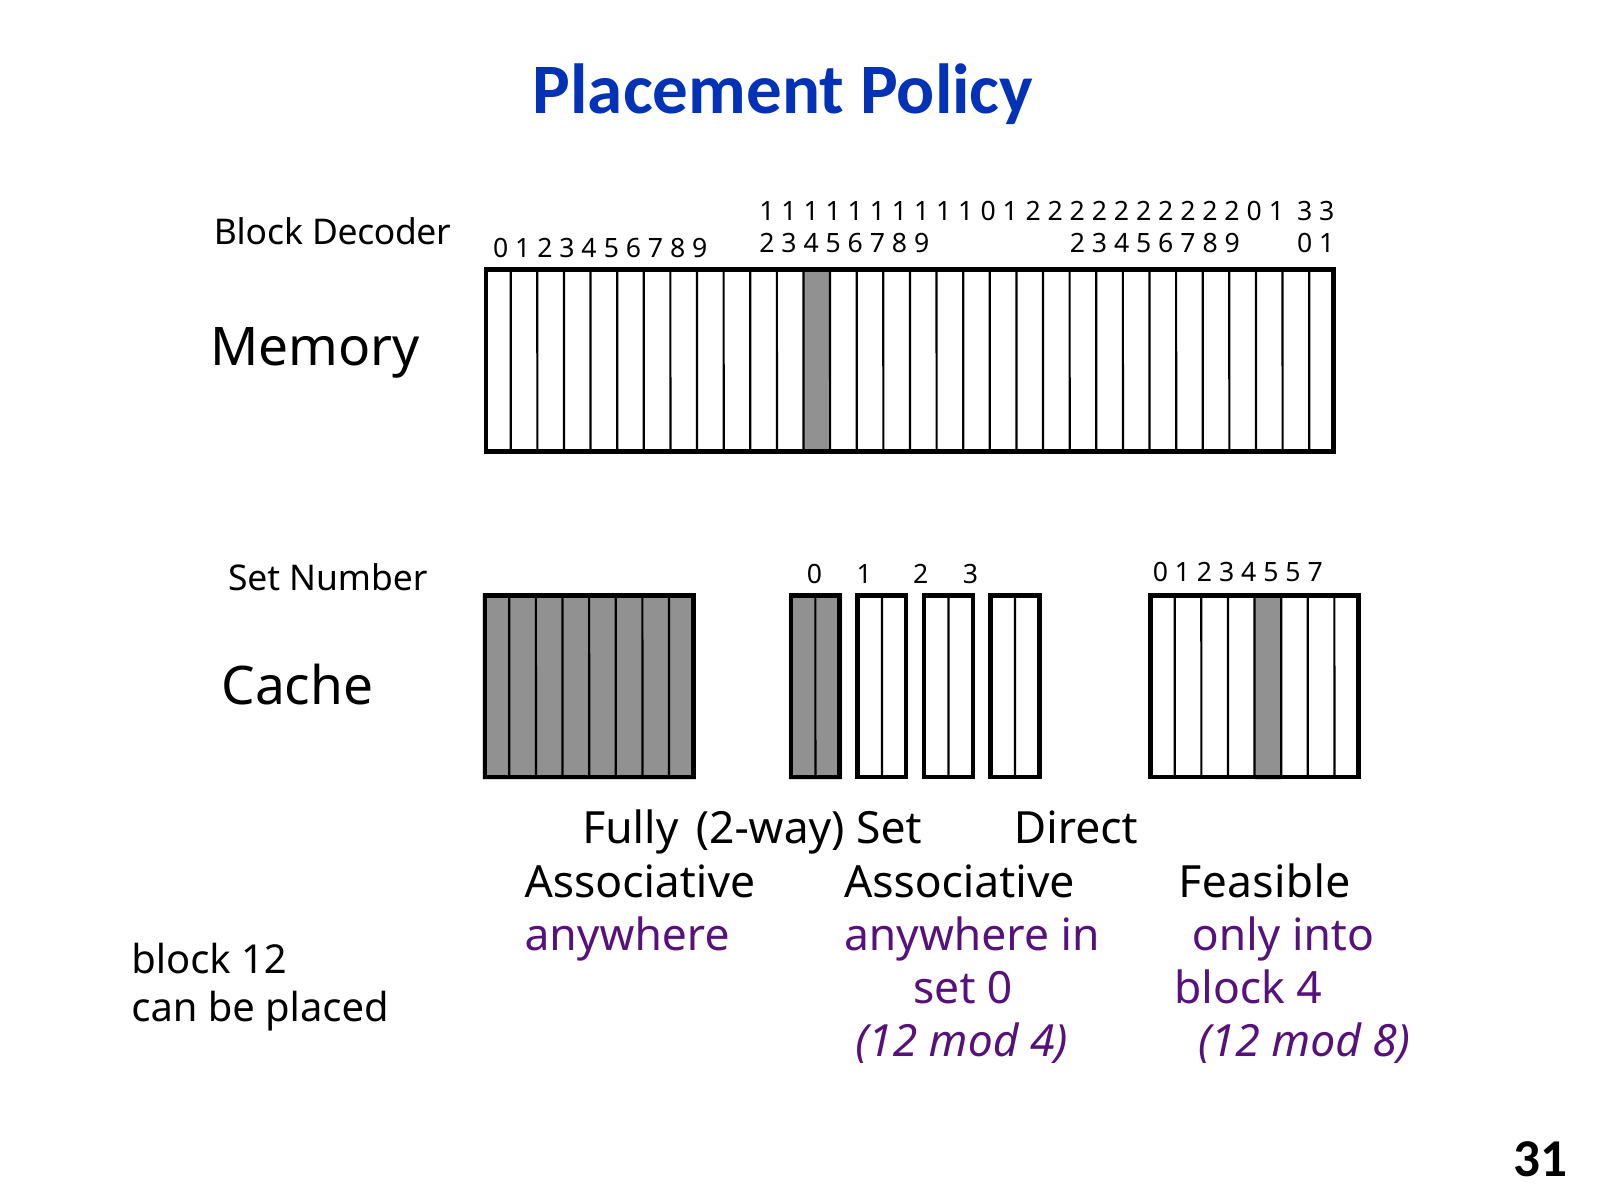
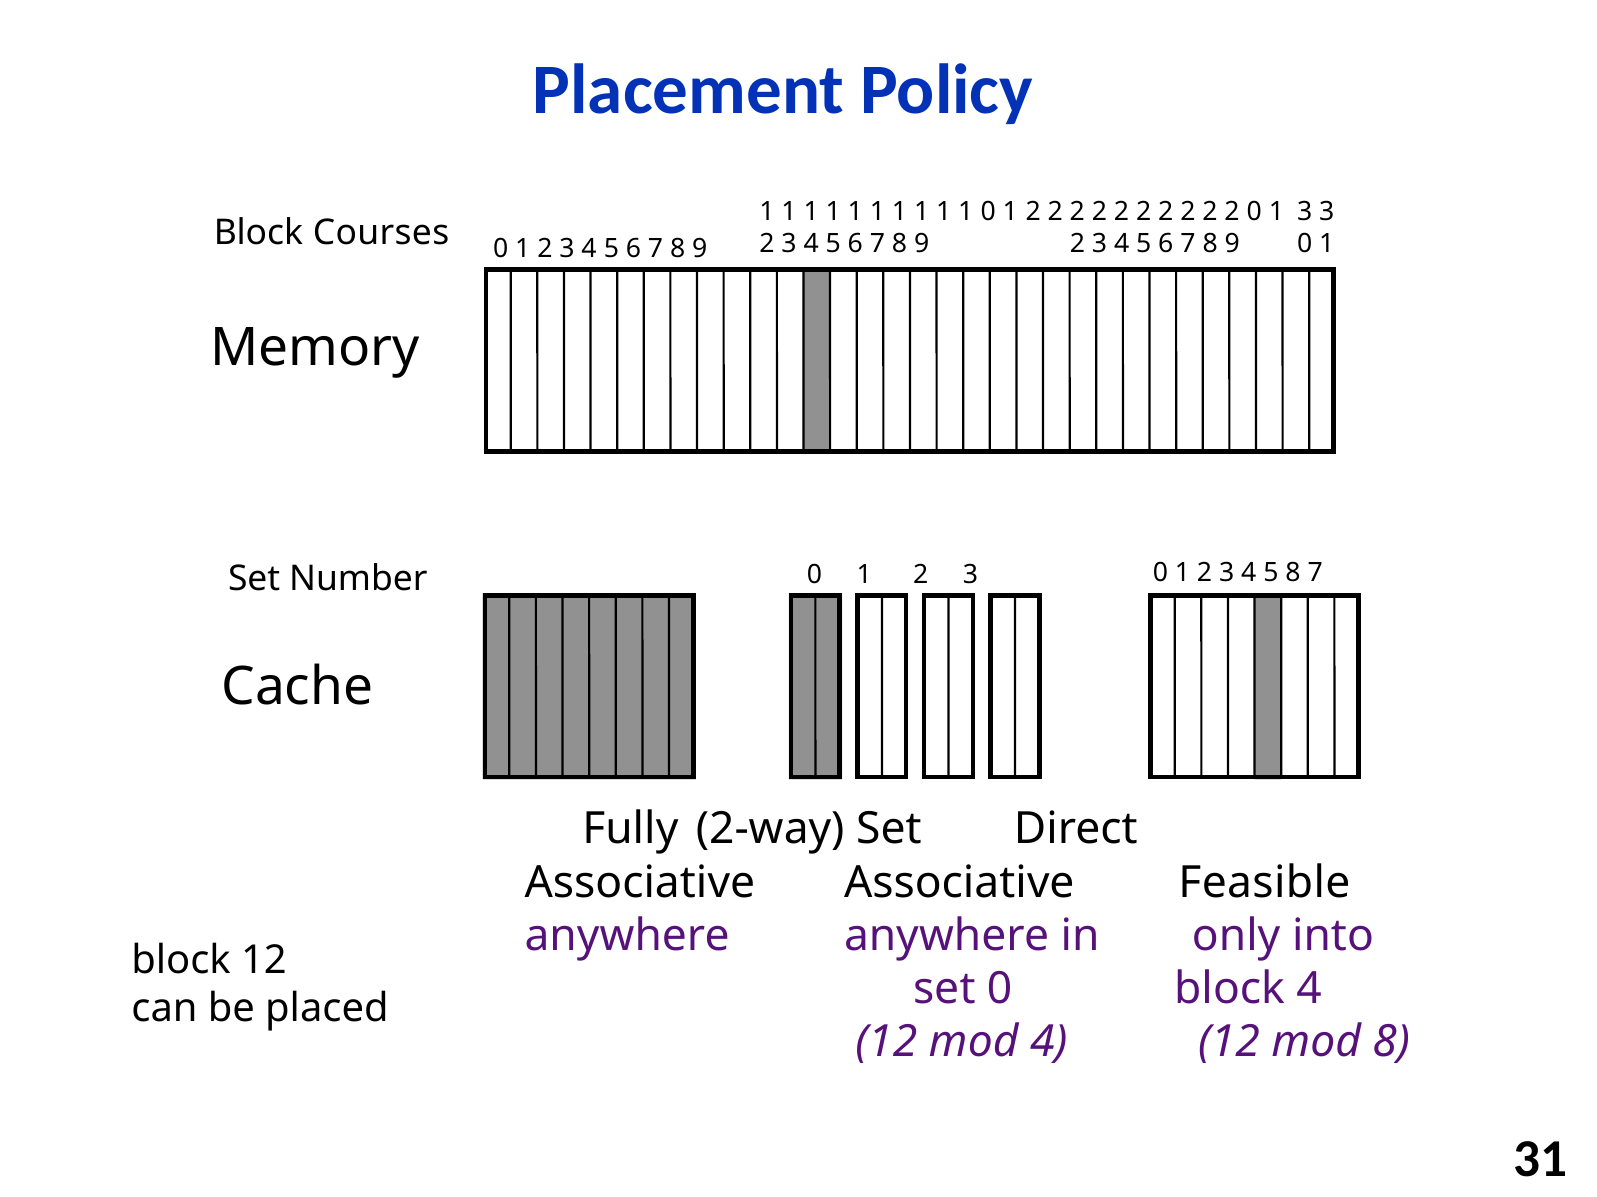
Decoder: Decoder -> Courses (381, 233)
5 5: 5 -> 8 (1293, 573)
